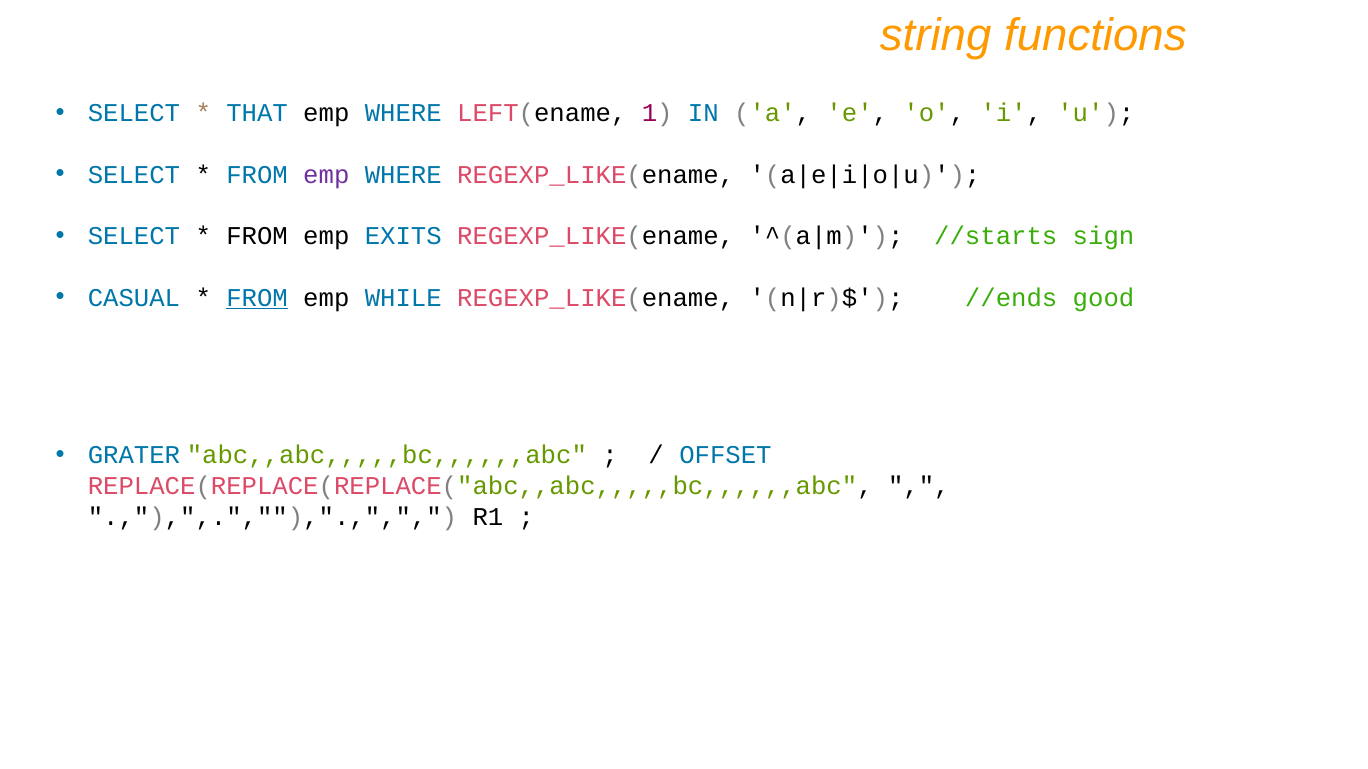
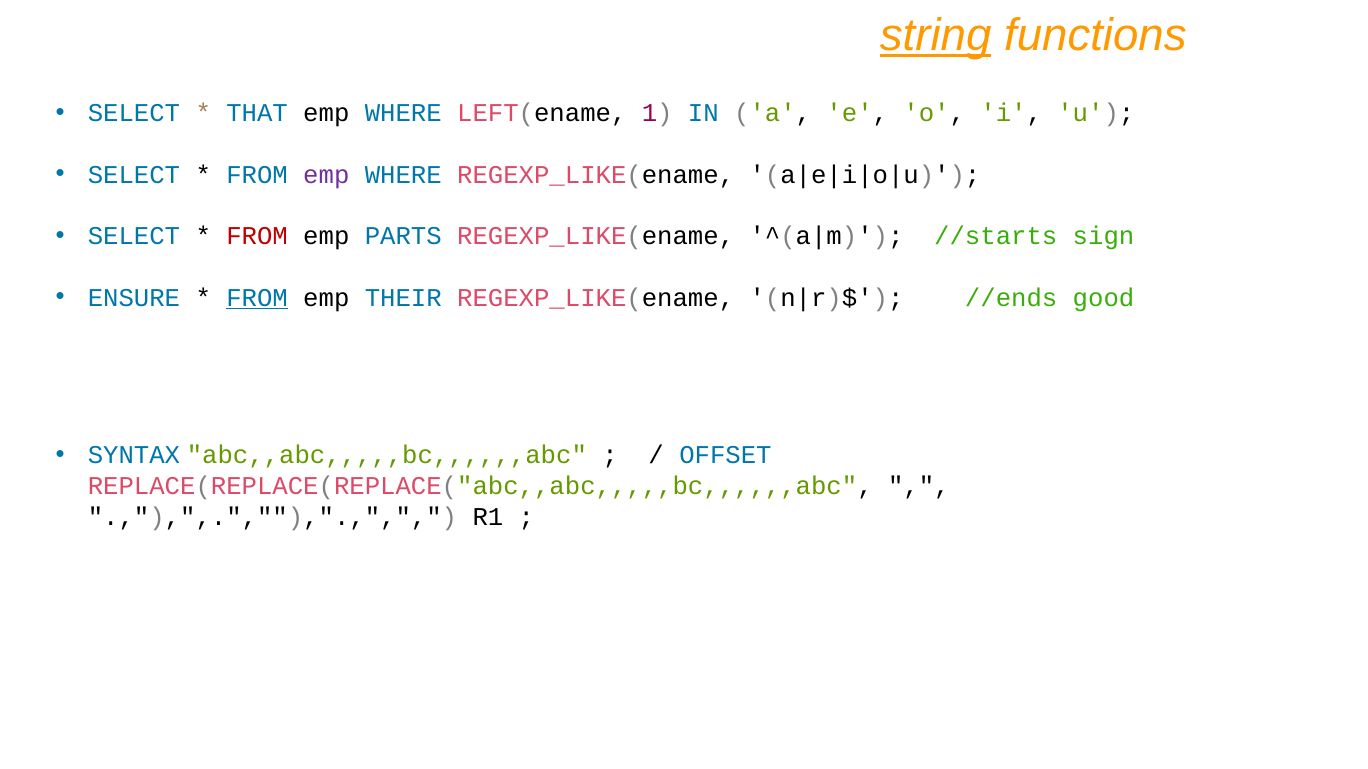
string underline: none -> present (936, 36)
FROM colour: black -> red (257, 236)
EXITS: EXITS -> PARTS (403, 236)
CASUAL: CASUAL -> ENSURE (134, 298)
WHILE: WHILE -> THEIR (403, 298)
GRATER: GRATER -> SYNTAX (134, 455)
